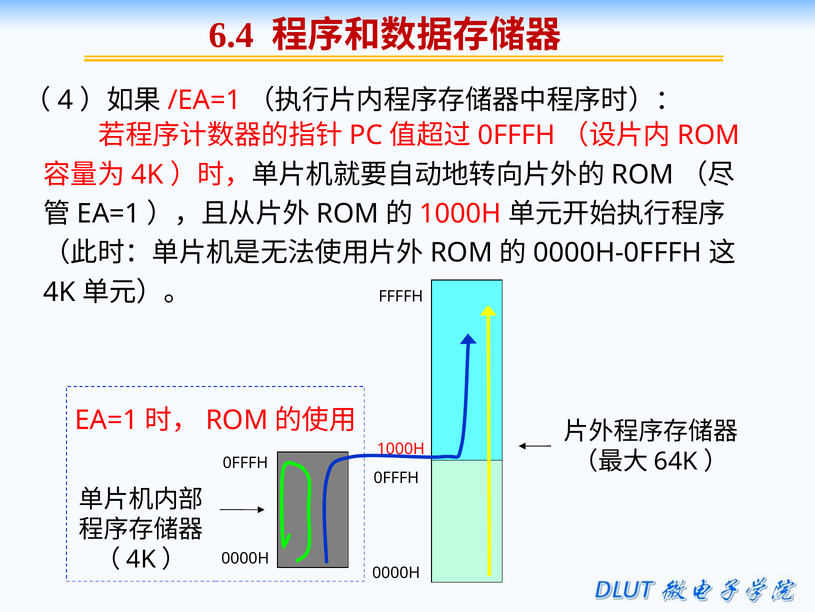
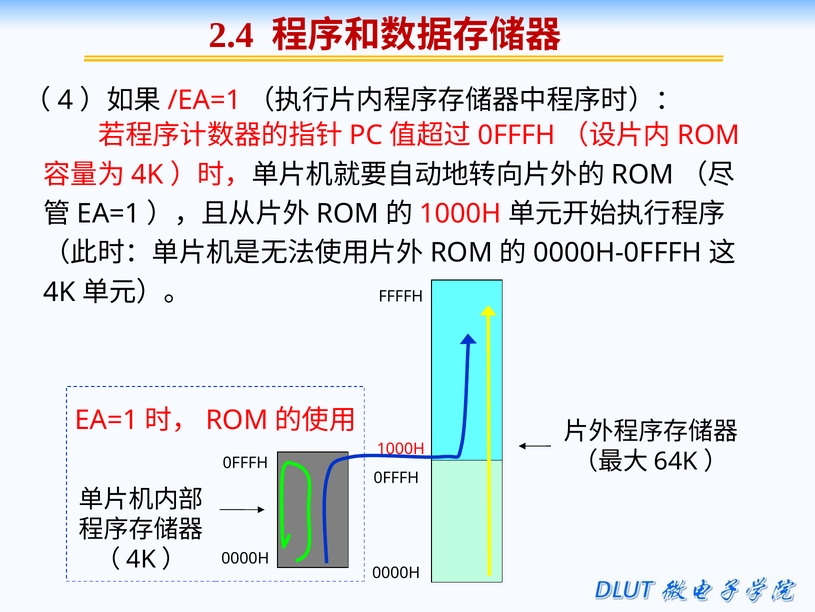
6.4: 6.4 -> 2.4 (231, 35)
